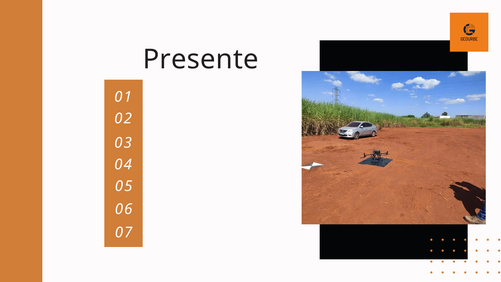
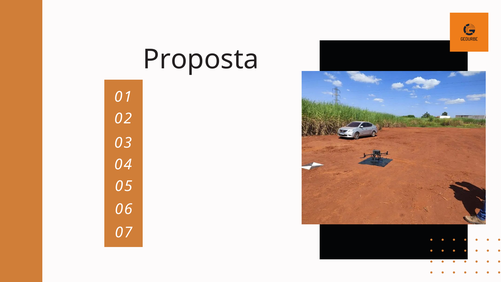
Presente: Presente -> Proposta (201, 59)
